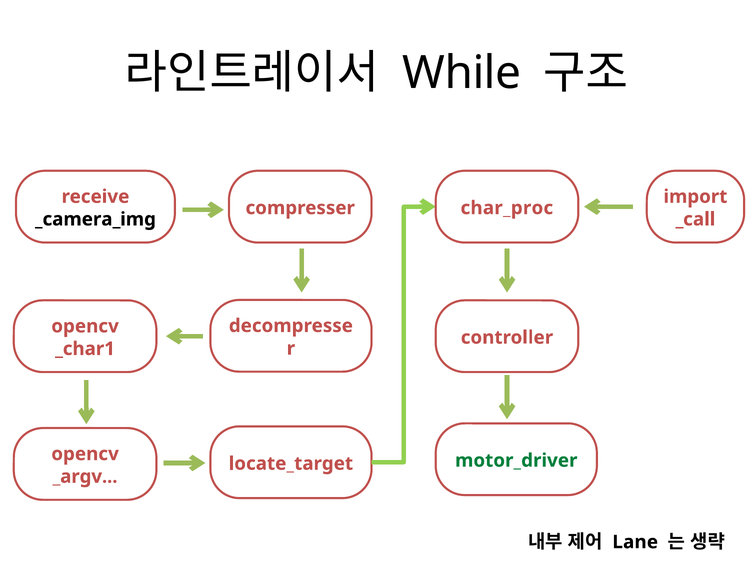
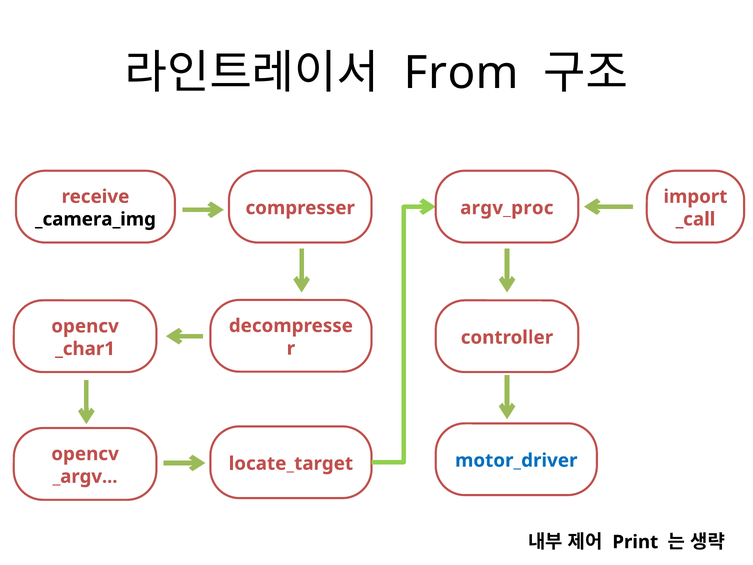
While: While -> From (461, 73)
char_proc: char_proc -> argv_proc (507, 208)
motor_driver colour: green -> blue (516, 460)
Lane: Lane -> Print (635, 542)
